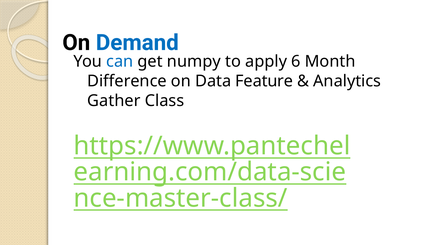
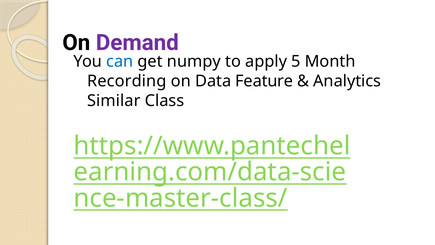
Demand colour: blue -> purple (137, 43)
6: 6 -> 5 (296, 62)
Difference: Difference -> Recording (127, 81)
Gather: Gather -> Similar (114, 101)
